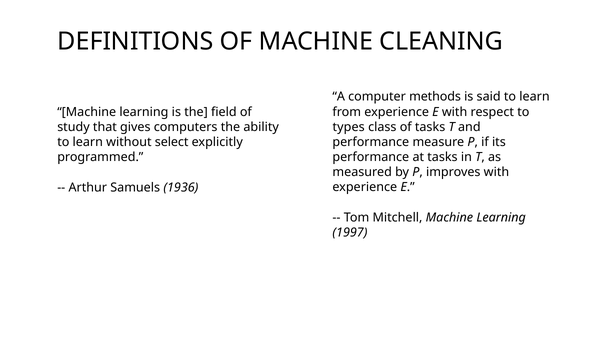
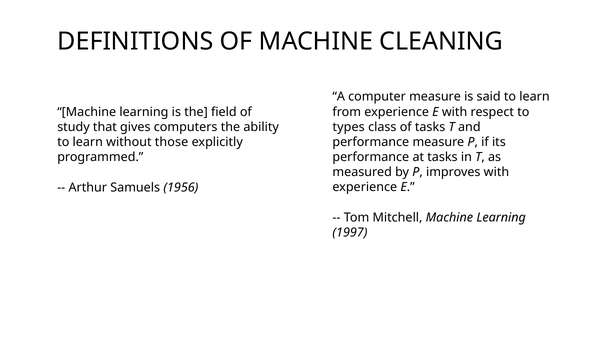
computer methods: methods -> measure (435, 97)
select: select -> those (172, 142)
1936: 1936 -> 1956 (181, 187)
